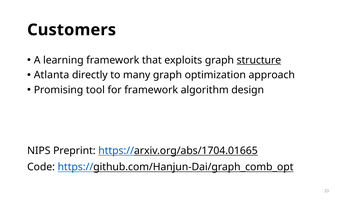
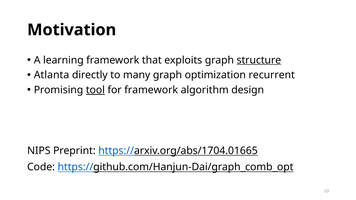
Customers: Customers -> Motivation (72, 30)
approach: approach -> recurrent (272, 75)
tool underline: none -> present (95, 90)
